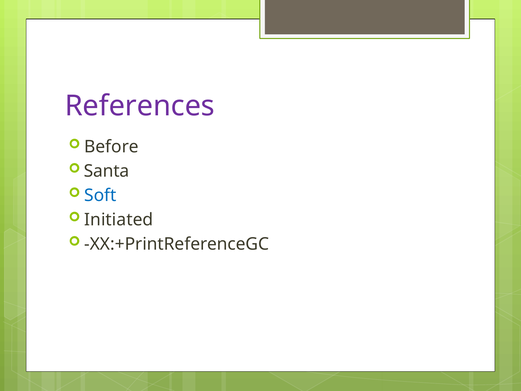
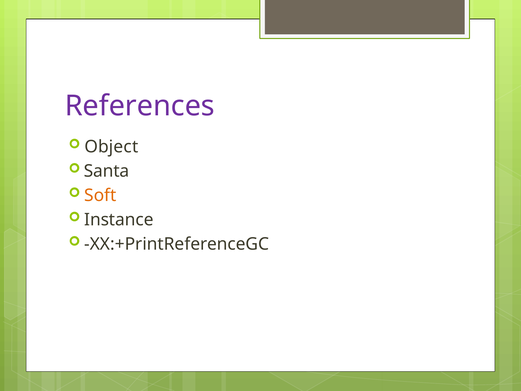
Before: Before -> Object (111, 147)
Soft colour: blue -> orange (100, 195)
Initiated: Initiated -> Instance (119, 220)
